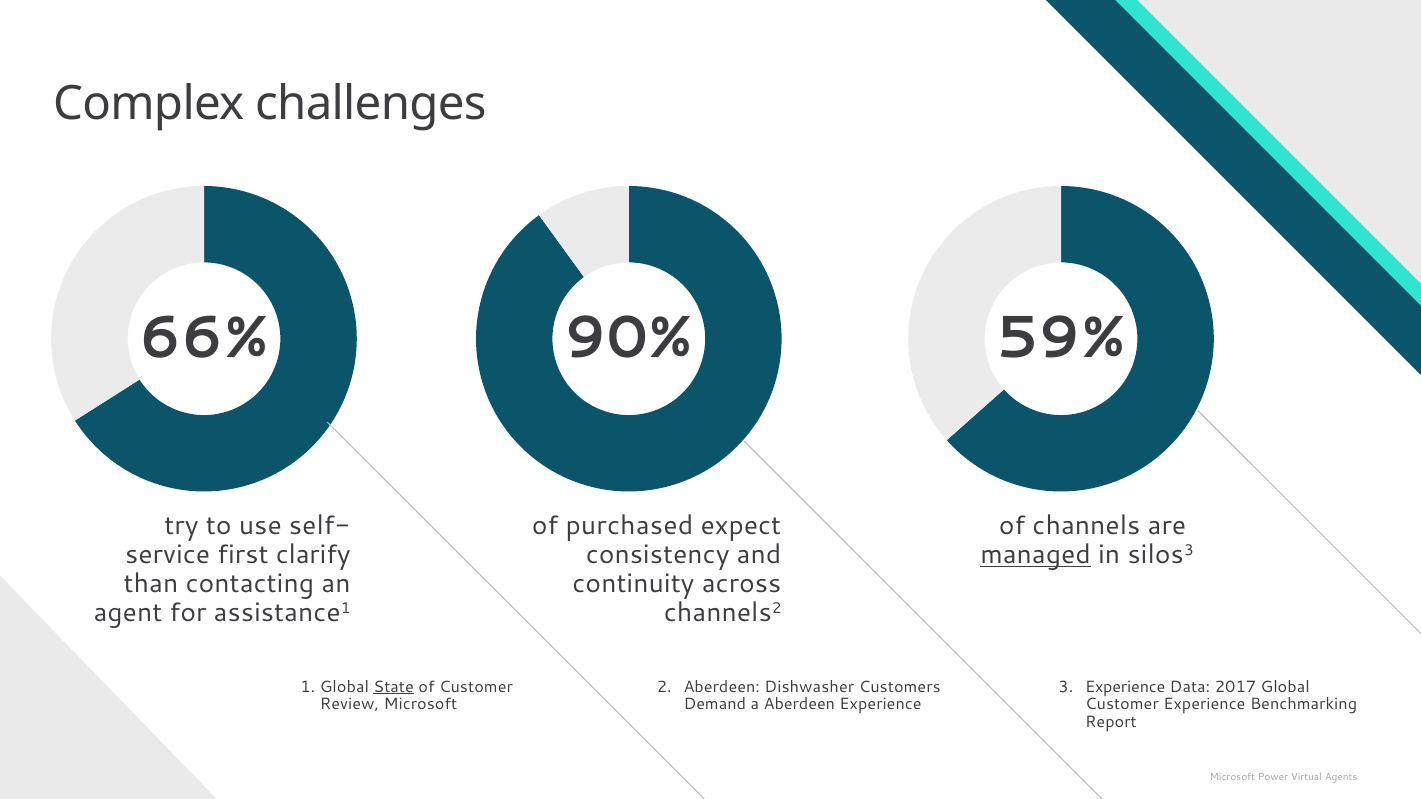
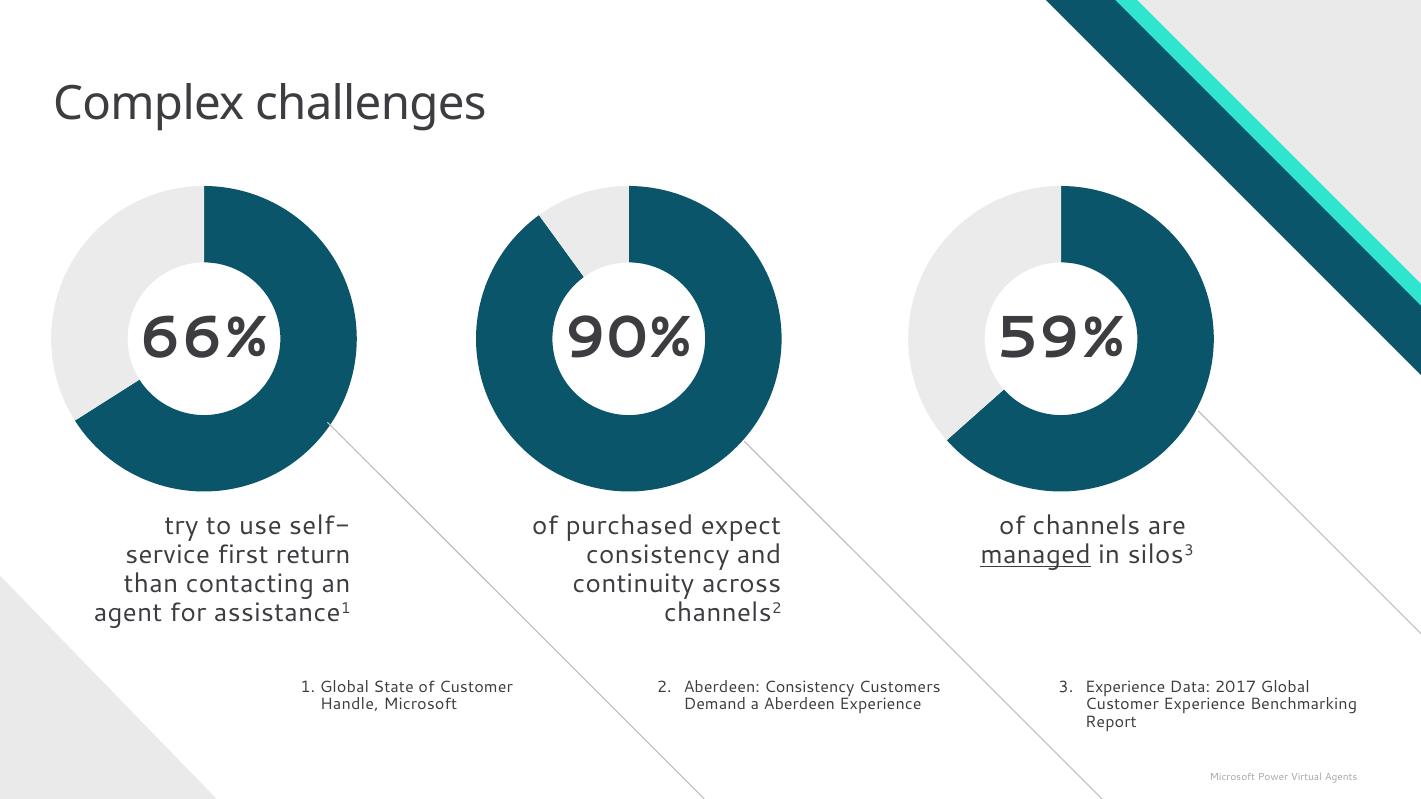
clarify: clarify -> return (313, 555)
State underline: present -> none (394, 687)
Aberdeen Dishwasher: Dishwasher -> Consistency (809, 687)
Review: Review -> Handle (349, 705)
